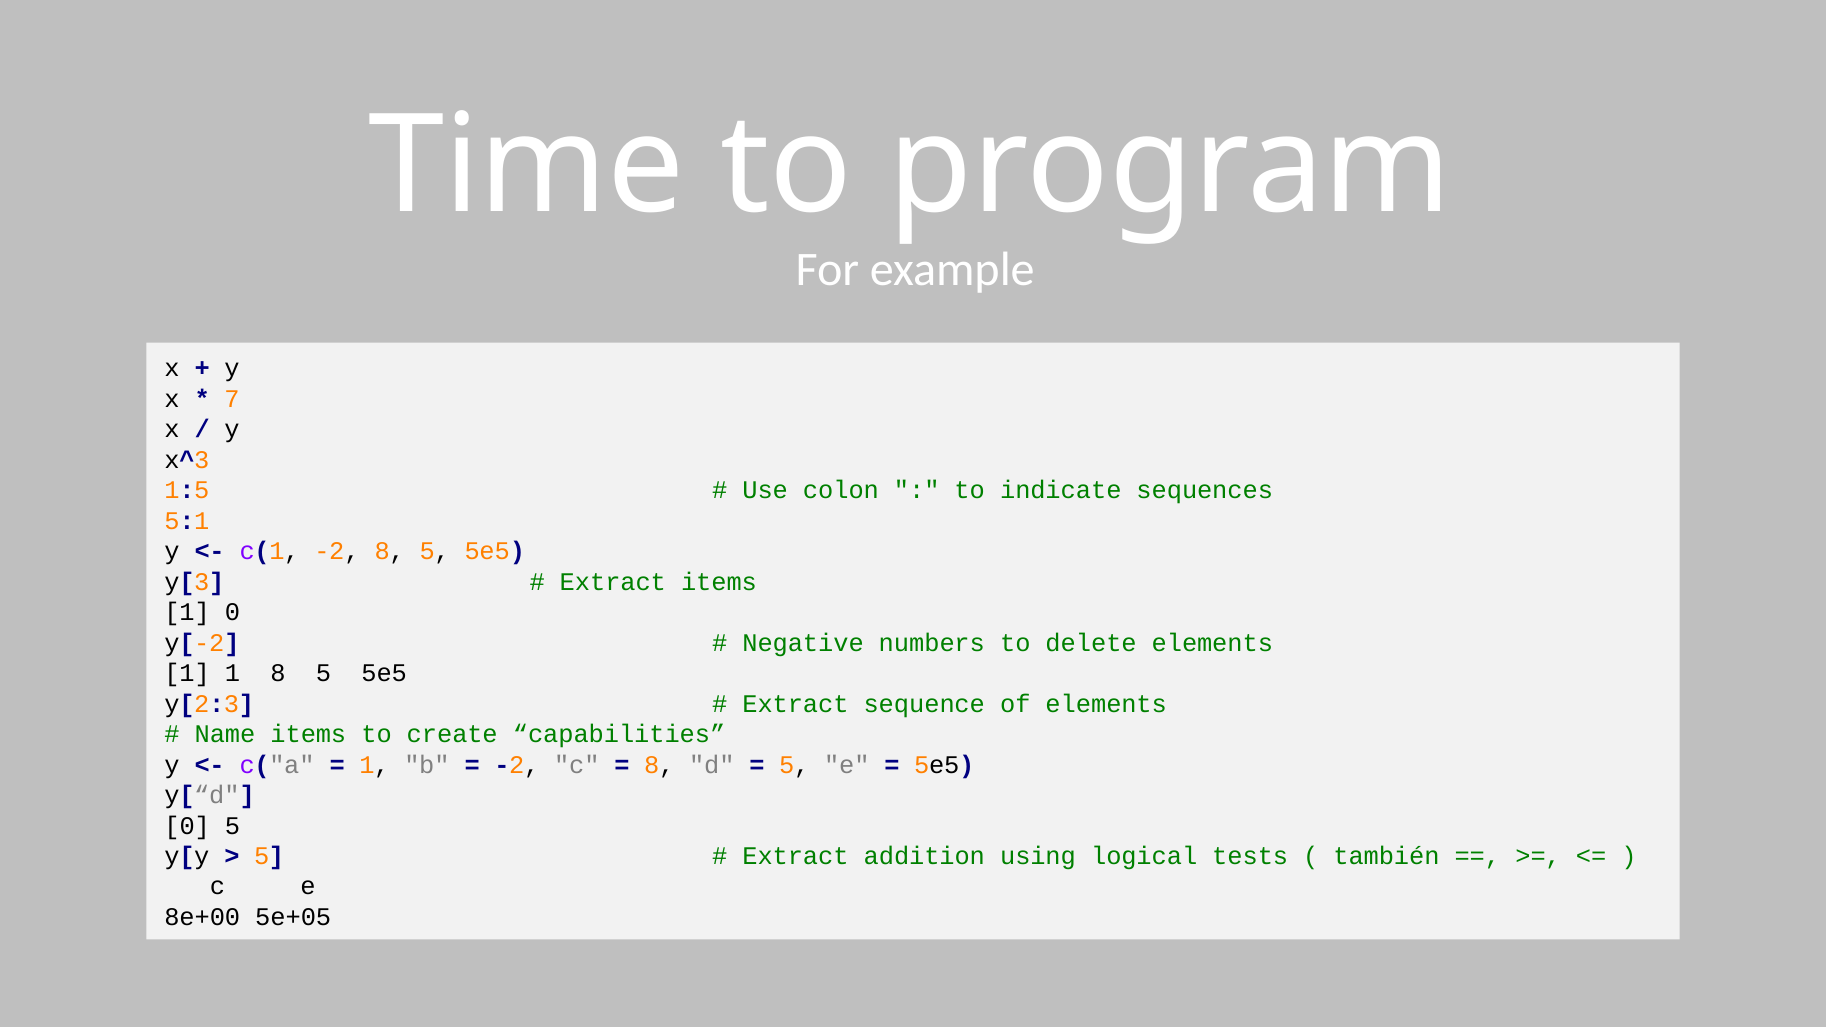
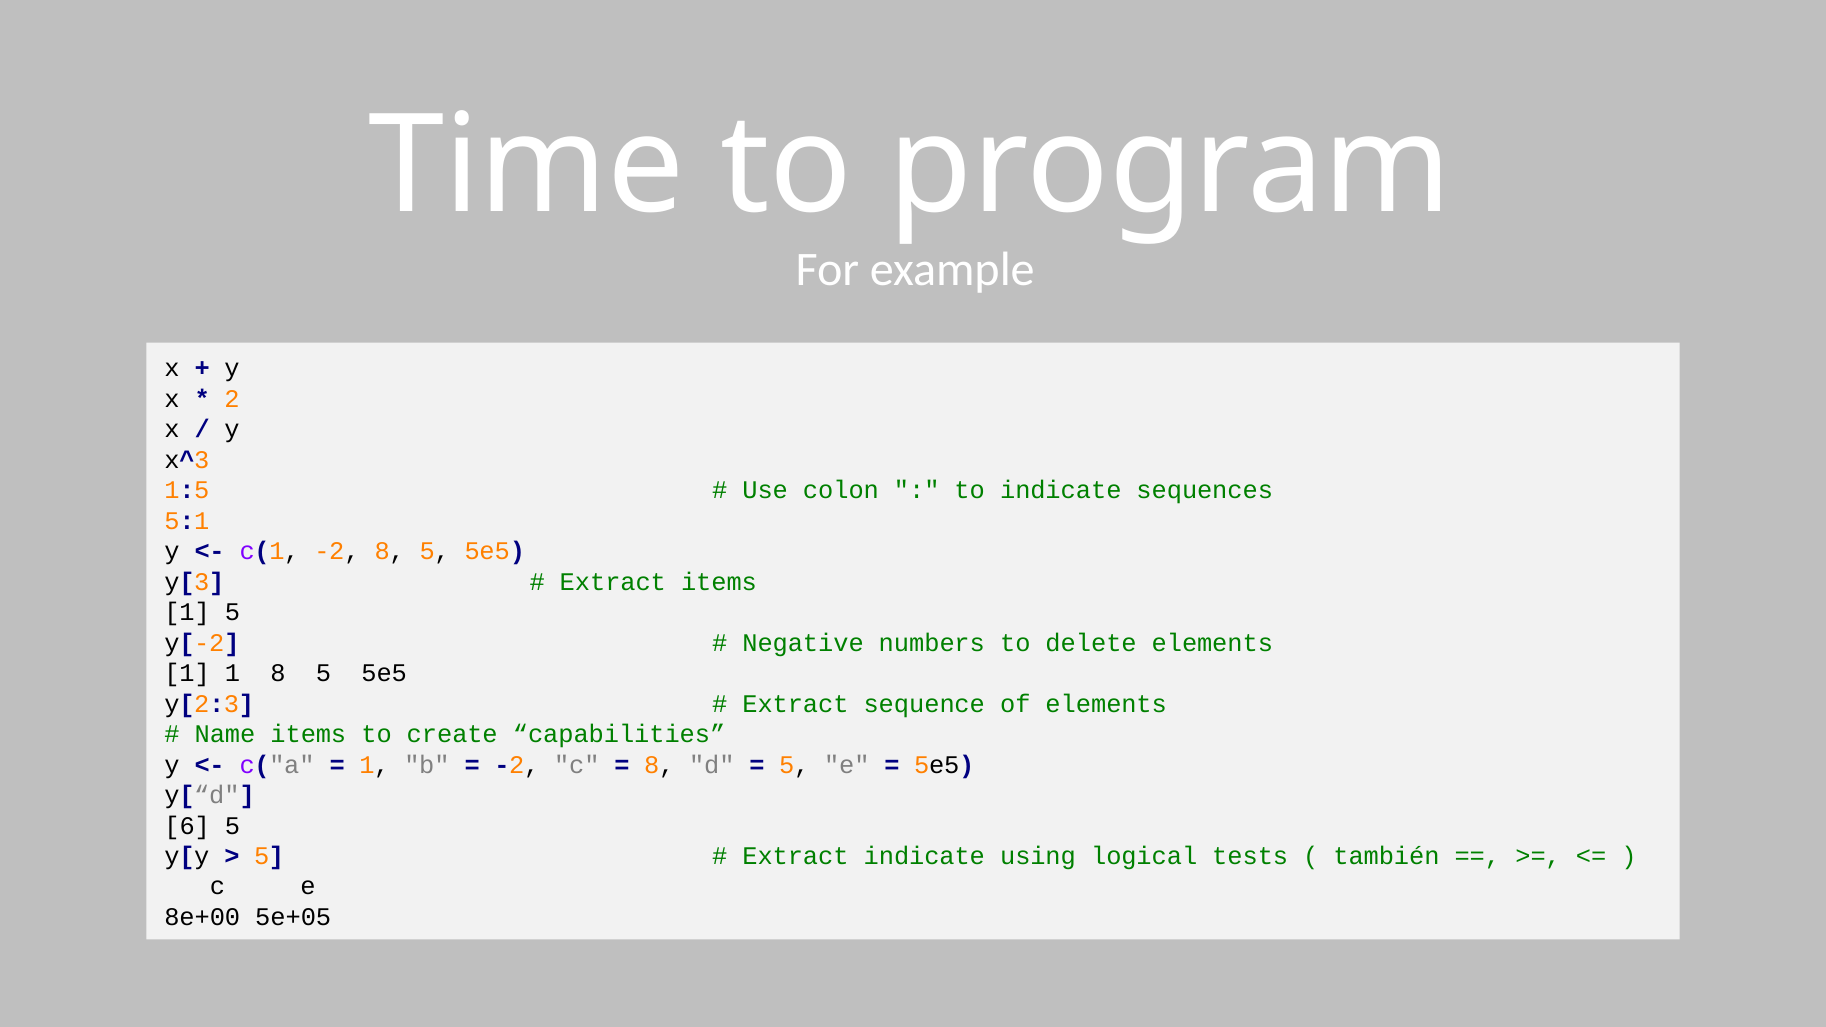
7: 7 -> 2 (232, 399)
1 0: 0 -> 5 (233, 612)
0: 0 -> 6 (187, 826)
Extract addition: addition -> indicate (924, 856)
